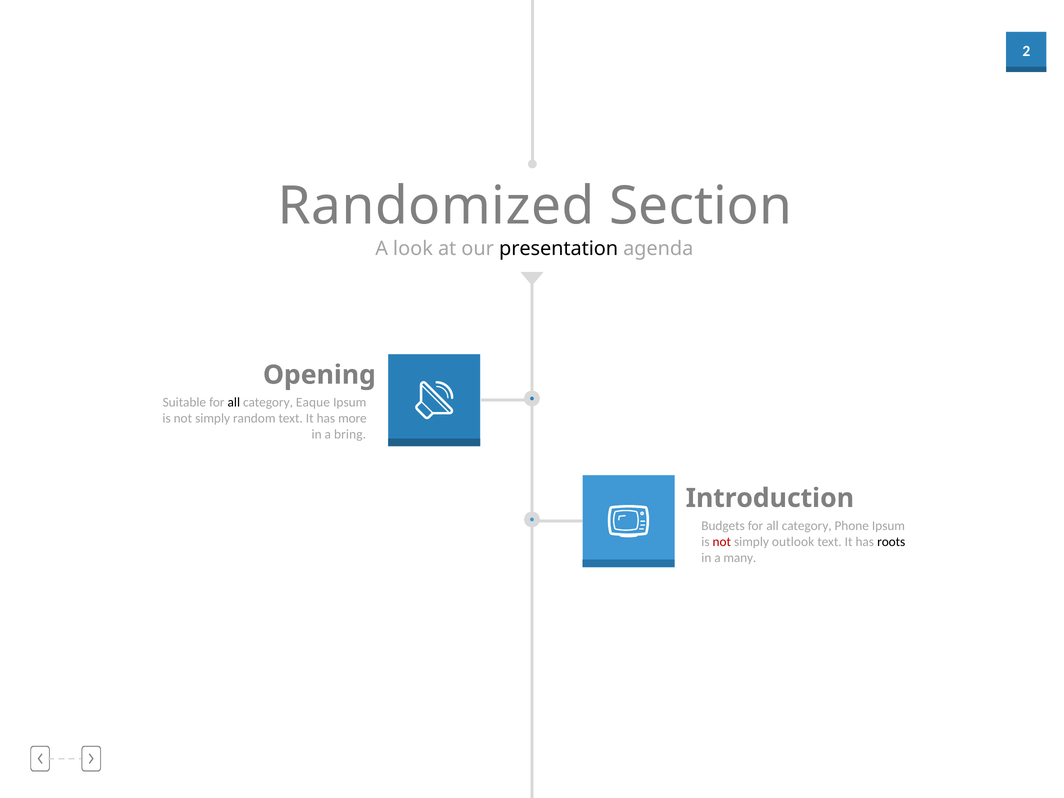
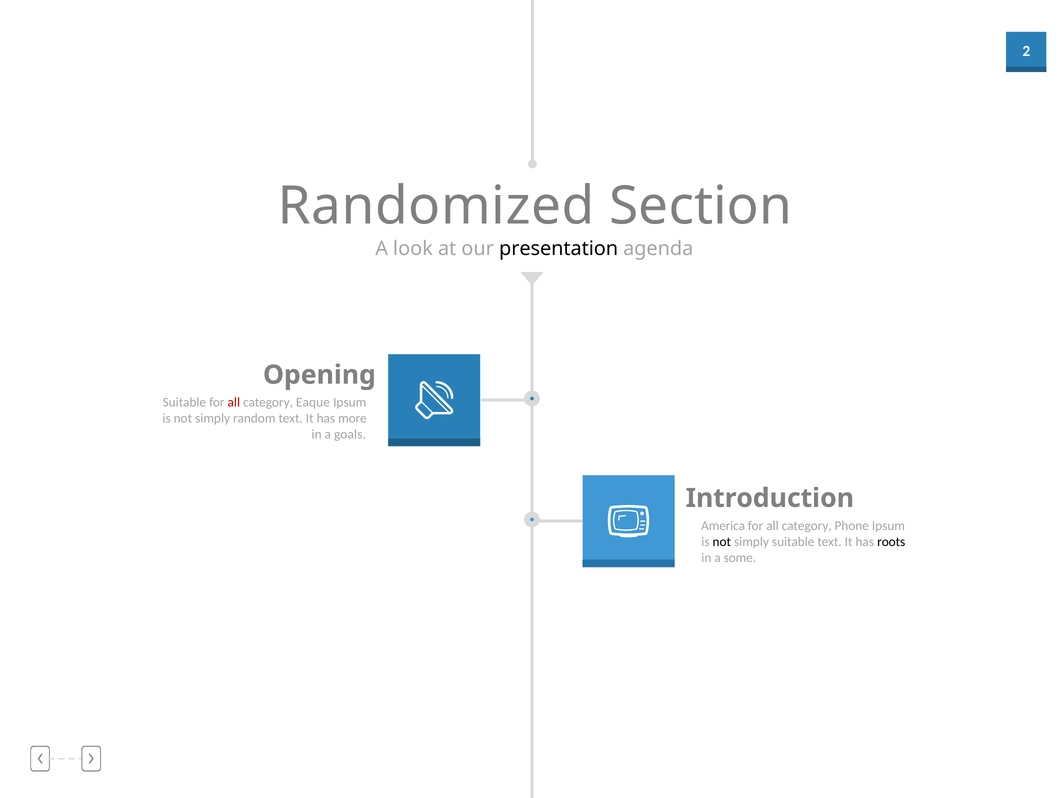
all colour: black -> red (234, 402)
bring: bring -> goals (350, 434)
Budgets: Budgets -> America (723, 526)
not colour: red -> black (722, 542)
simply outlook: outlook -> suitable (793, 542)
many: many -> some (740, 558)
